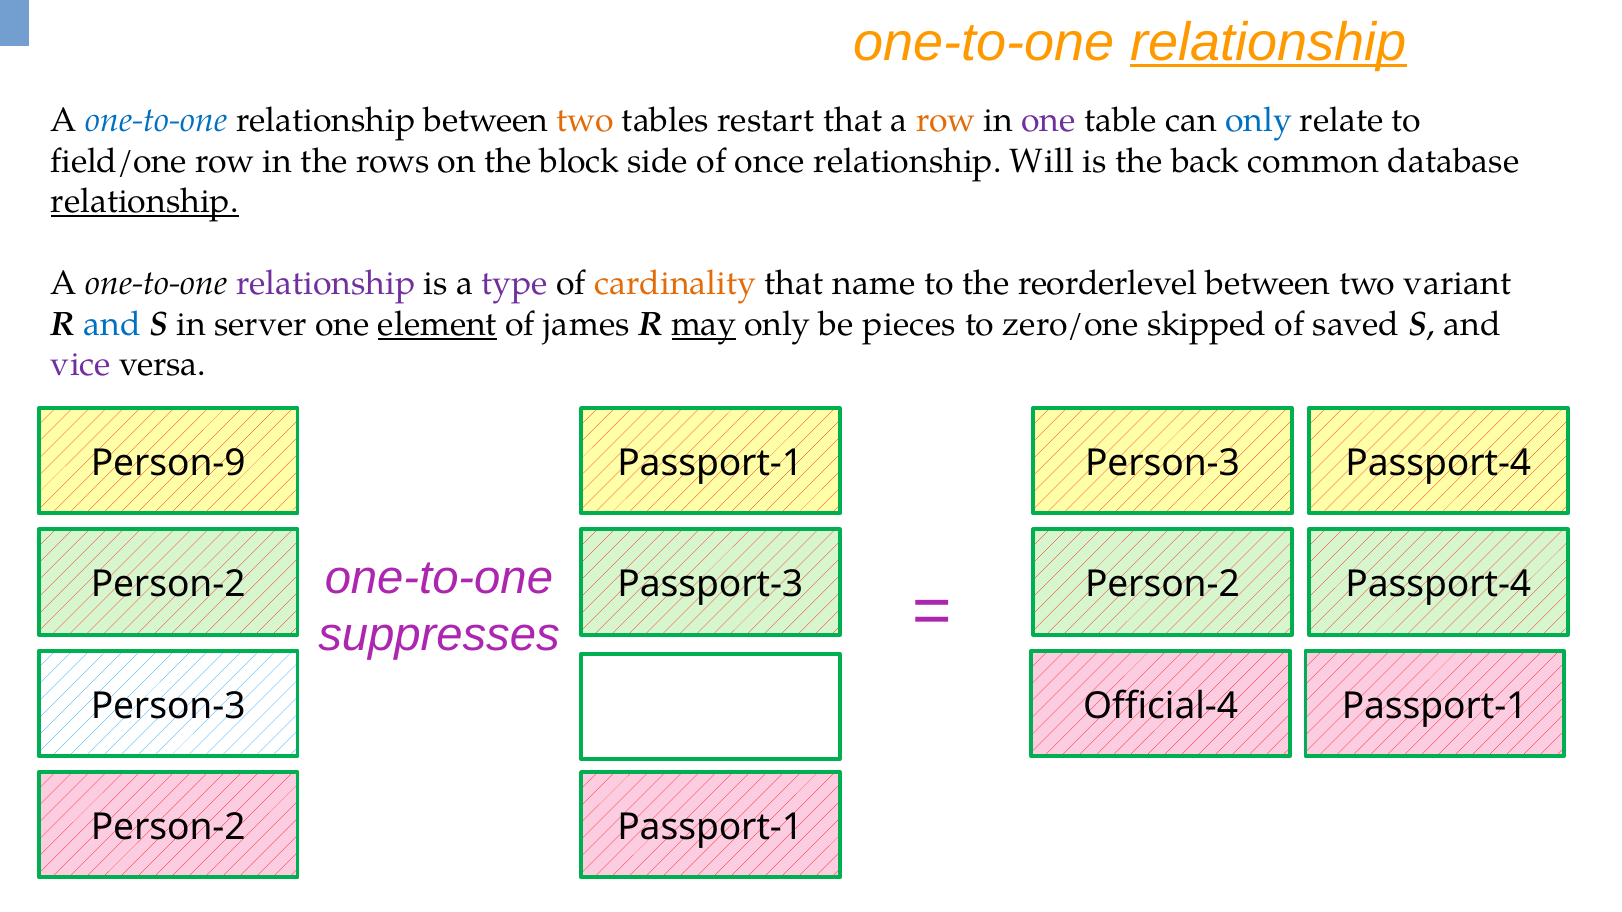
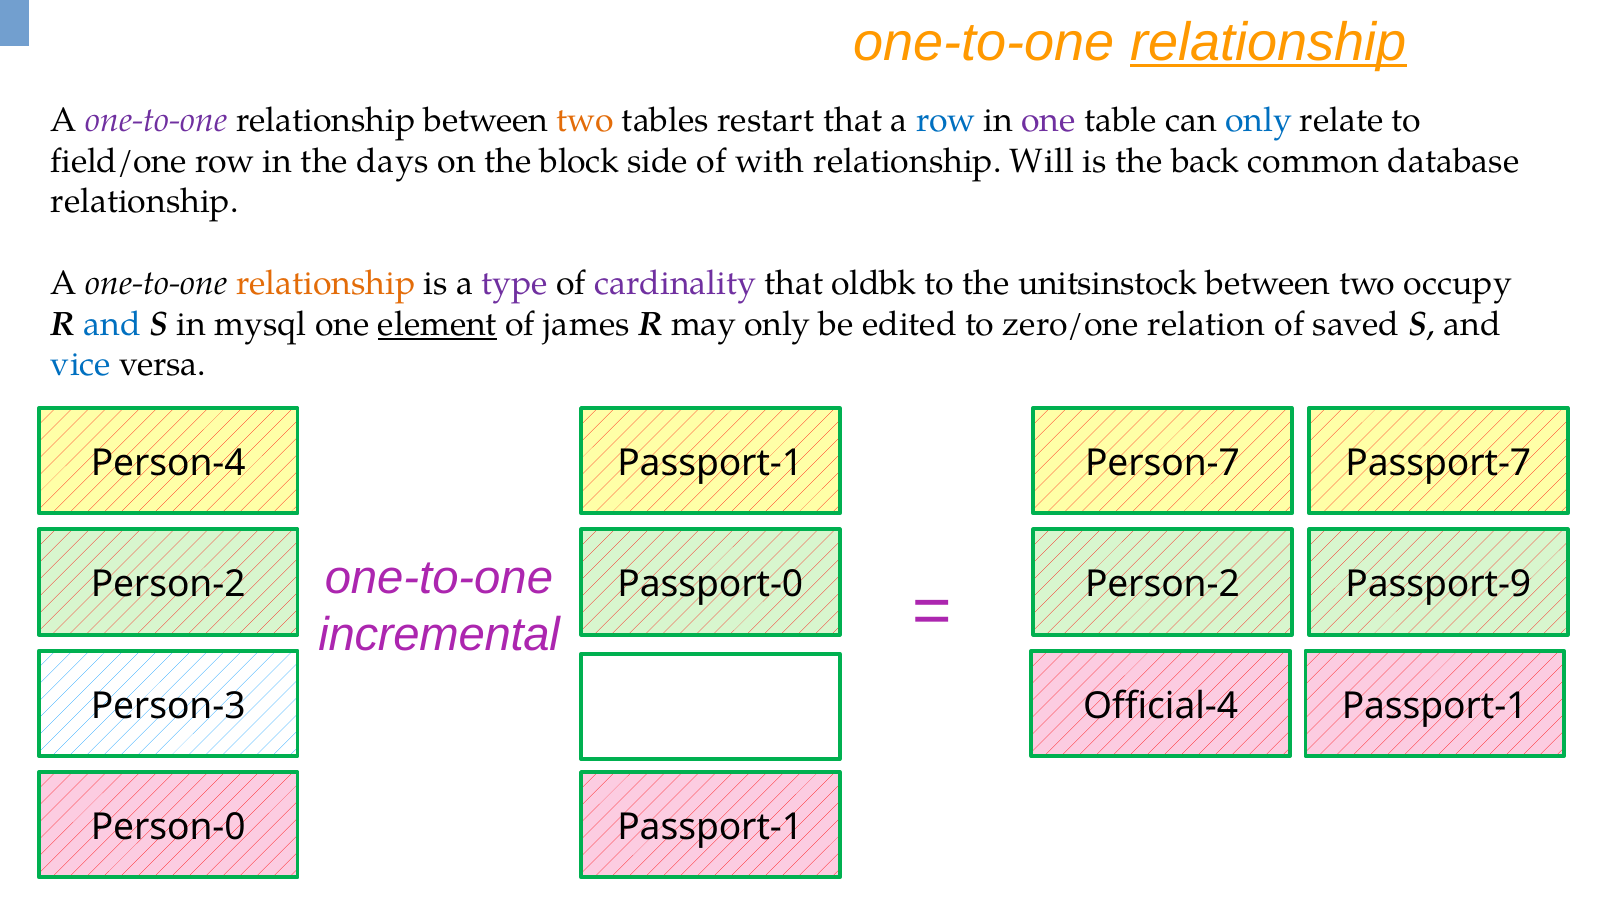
one-to-one colour: blue -> purple (157, 121)
row colour: orange -> blue (946, 121)
rows: rows -> days (393, 161)
once: once -> with (770, 161)
relationship underline: present -> none (145, 202)
relationship colour: purple -> orange (326, 284)
cardinality colour: orange -> purple (675, 284)
name: name -> oldbk (874, 284)
reorderlevel: reorderlevel -> unitsinstock (1108, 284)
variant: variant -> occupy (1458, 284)
server: server -> mysql (260, 324)
may underline: present -> none (704, 324)
pieces: pieces -> edited (909, 324)
skipped: skipped -> relation (1207, 324)
vice colour: purple -> blue (81, 365)
Person-9: Person-9 -> Person-4 (168, 464)
Passport-1 Person-3: Person-3 -> Person-7 (1162, 464)
Passport-4: Passport-4 -> Passport-7 (1438, 464)
Passport-3: Passport-3 -> Passport-0 (710, 585)
Person-2 Passport-4: Passport-4 -> Passport-9 (1438, 585)
suppresses: suppresses -> incremental (439, 635)
Person-2: Person-2 -> Person-0 (168, 828)
